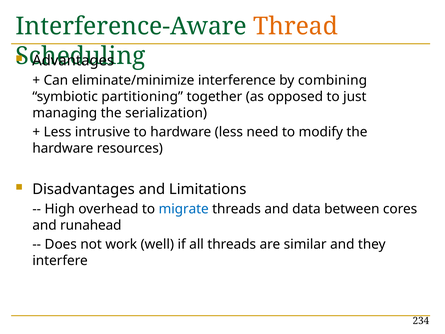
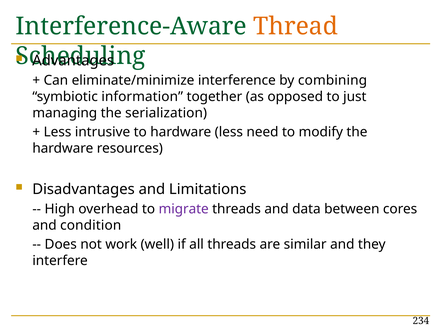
partitioning: partitioning -> information (142, 97)
migrate colour: blue -> purple (184, 209)
runahead: runahead -> condition (91, 225)
